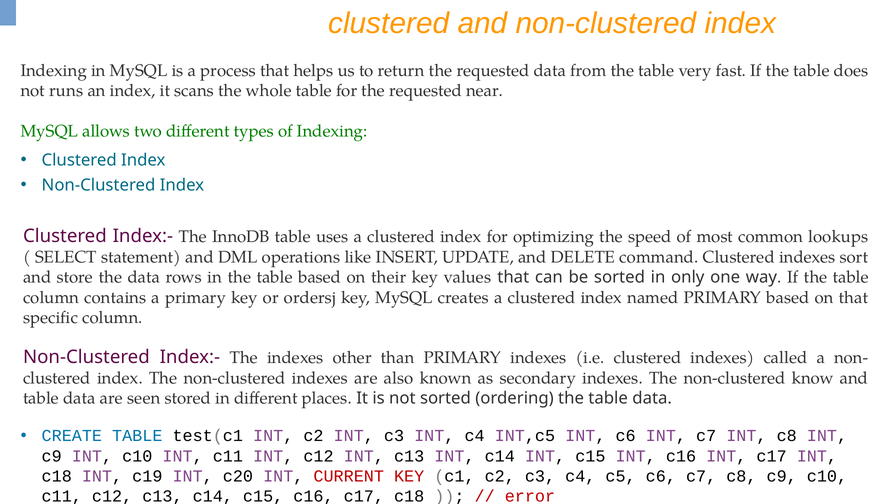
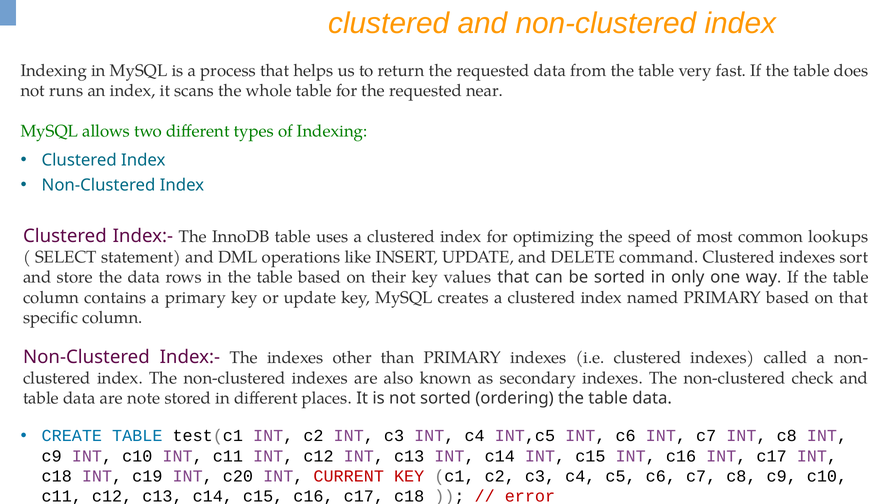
or ordersj: ordersj -> update (310, 297)
know: know -> check (813, 378)
seen: seen -> note (144, 398)
